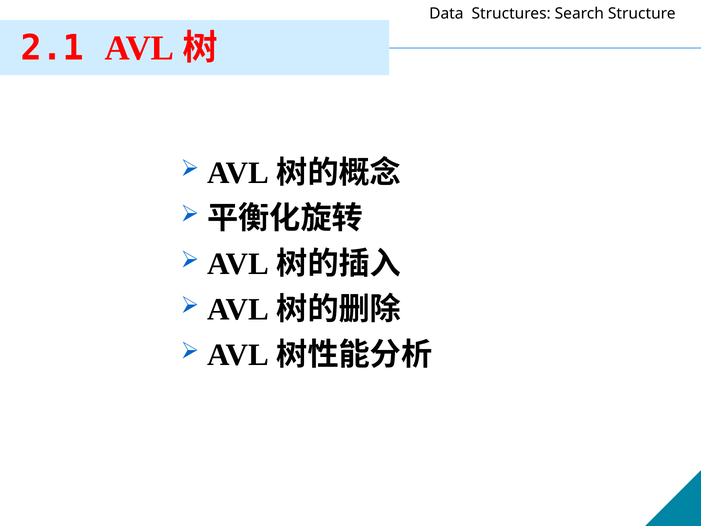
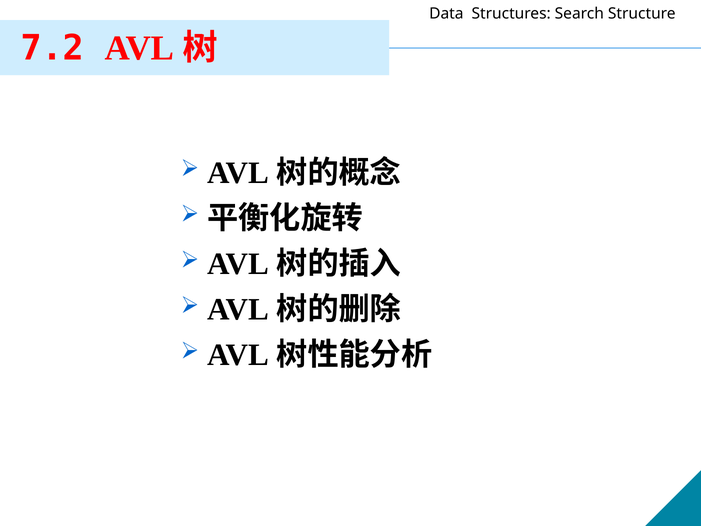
2.1: 2.1 -> 7.2 (52, 48)
